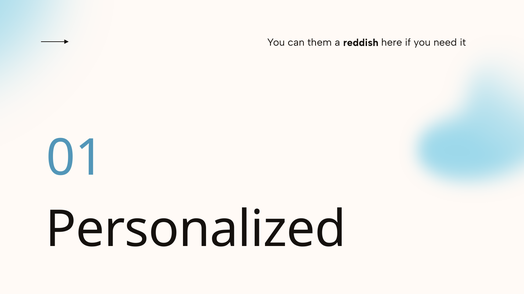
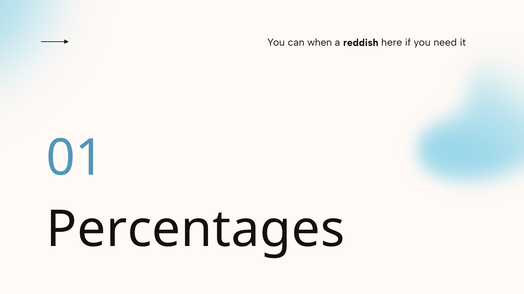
them: them -> when (320, 43)
Personalized: Personalized -> Percentages (195, 230)
